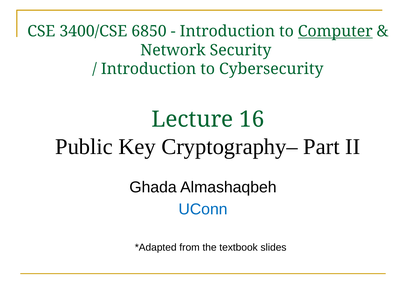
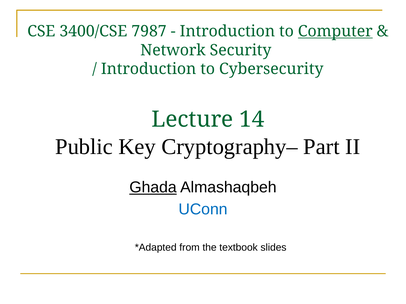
6850: 6850 -> 7987 (149, 31)
16: 16 -> 14 (252, 120)
Ghada underline: none -> present (153, 188)
